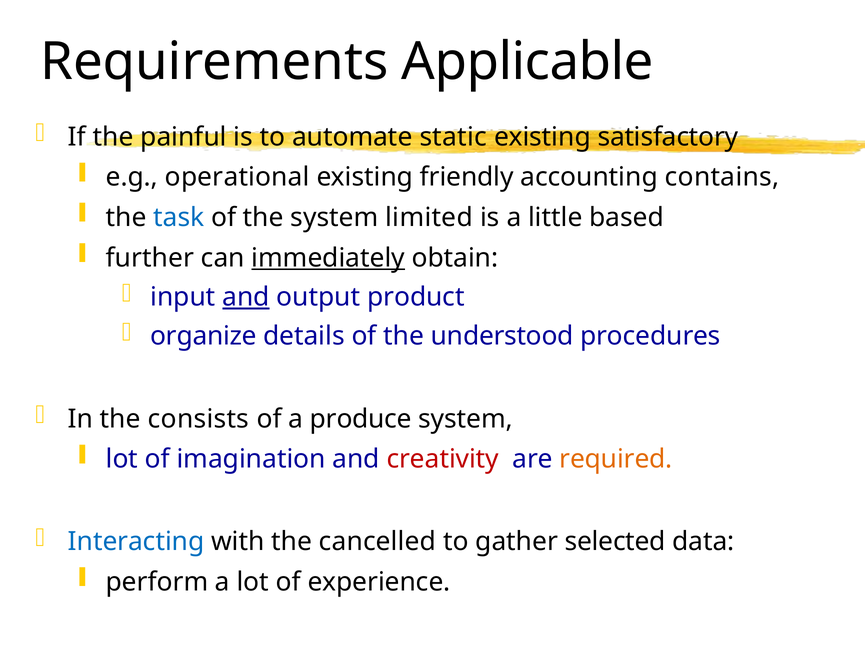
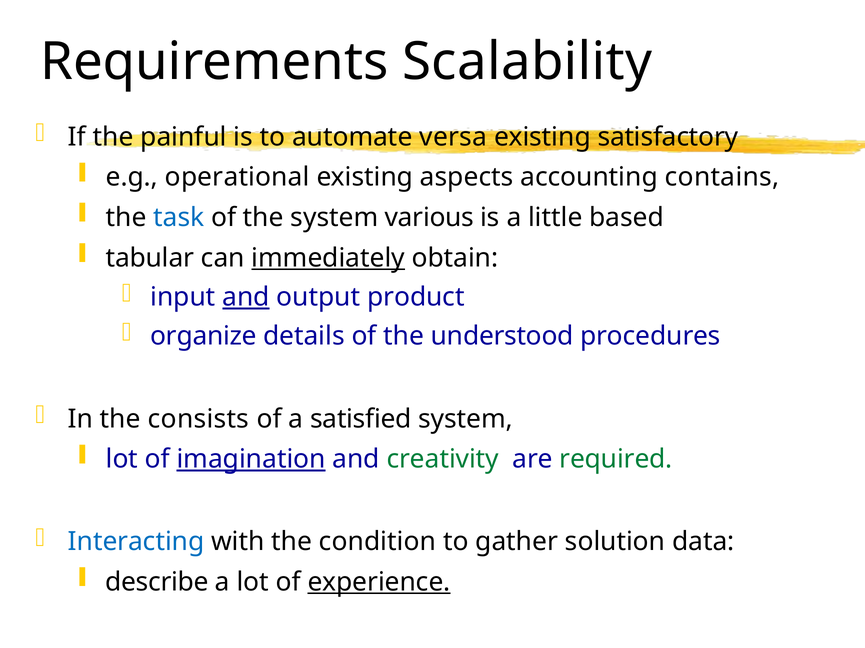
Applicable: Applicable -> Scalability (527, 62)
static: static -> versa (453, 137)
friendly: friendly -> aspects (467, 177)
limited: limited -> various (429, 218)
further: further -> tabular (150, 258)
produce: produce -> satisfied (361, 419)
imagination underline: none -> present (251, 460)
creativity colour: red -> green (443, 460)
required colour: orange -> green (616, 460)
cancelled: cancelled -> condition (378, 542)
selected: selected -> solution (615, 542)
perform: perform -> describe (157, 583)
experience underline: none -> present (379, 583)
